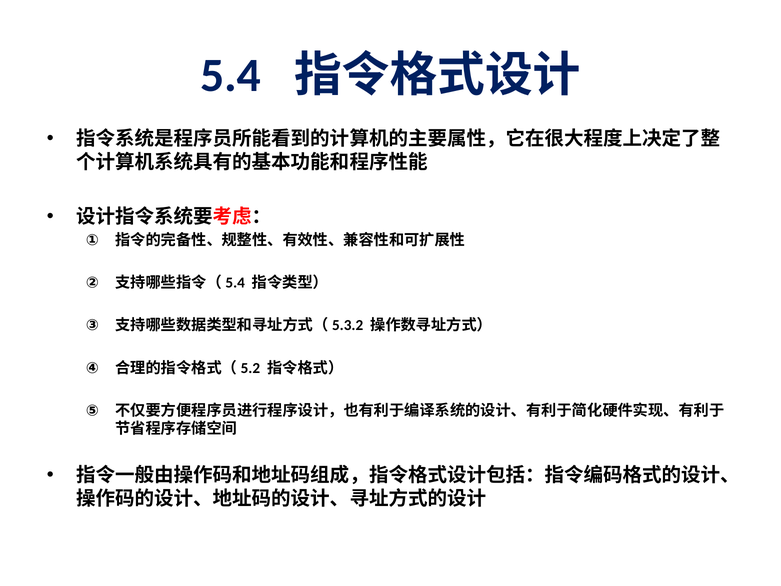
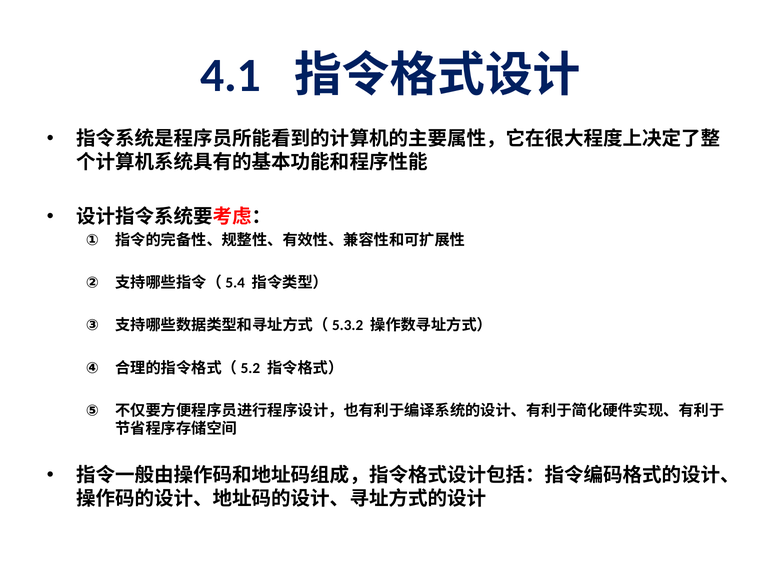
5.4: 5.4 -> 4.1 (231, 76)
